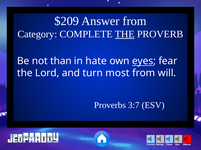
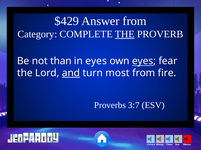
$209: $209 -> $429 (67, 21)
in hate: hate -> eyes (96, 61)
and underline: none -> present (71, 73)
will: will -> fire (167, 73)
